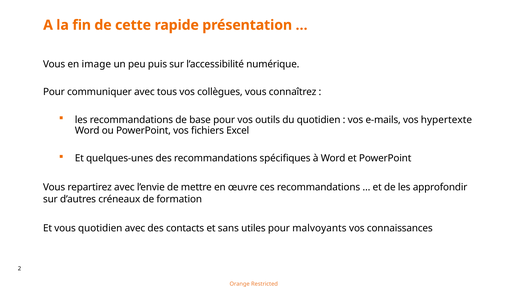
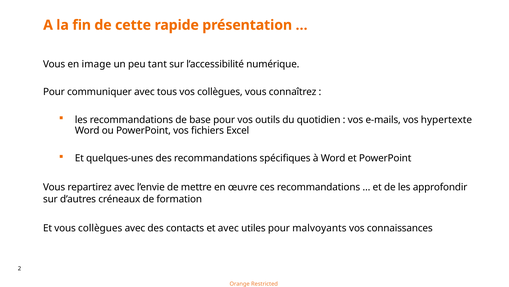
puis: puis -> tant (157, 64)
vous quotidien: quotidien -> collègues (100, 228)
et sans: sans -> avec (228, 228)
